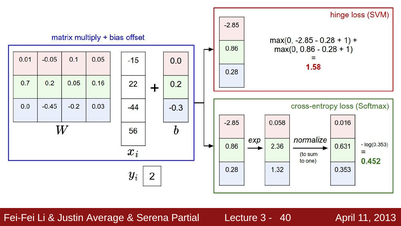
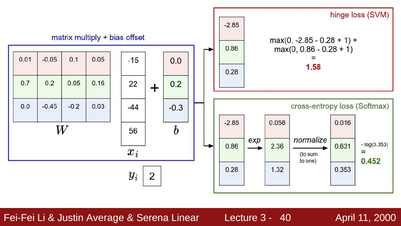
Partial: Partial -> Linear (185, 217)
2013: 2013 -> 2000 (385, 217)
